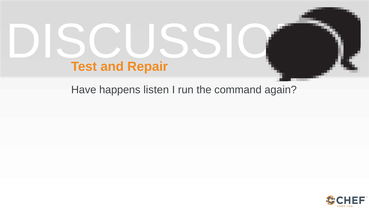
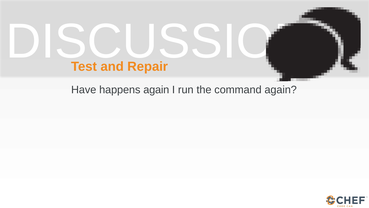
happens listen: listen -> again (156, 90)
